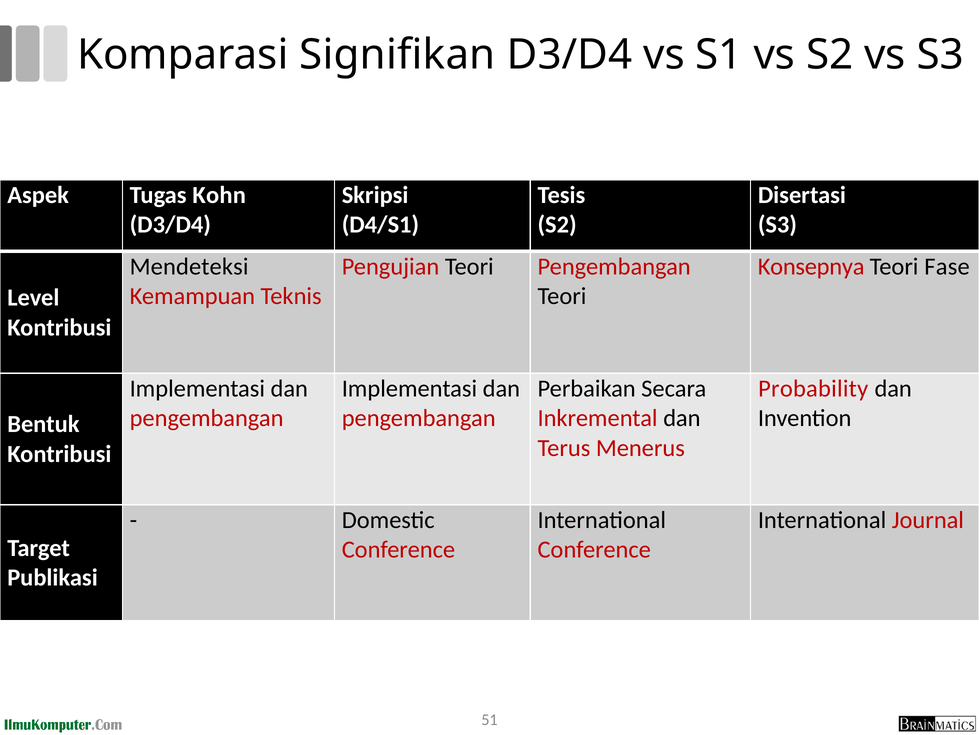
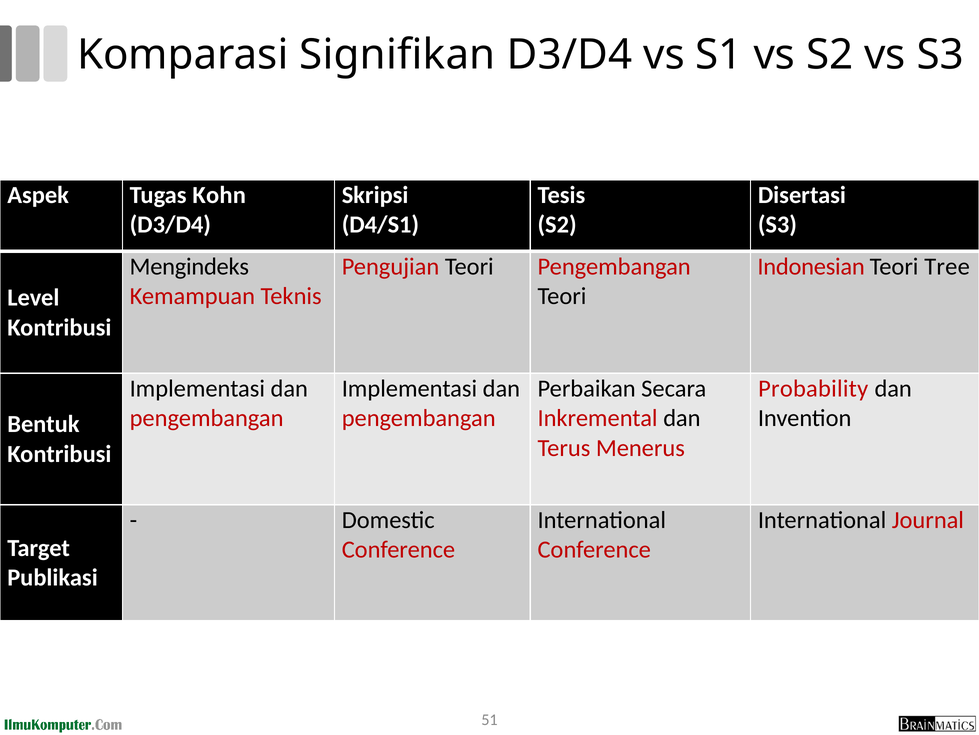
Mendeteksi: Mendeteksi -> Mengindeks (189, 266)
Konsepnya: Konsepnya -> Indonesian (811, 266)
Fase: Fase -> Tree (947, 266)
